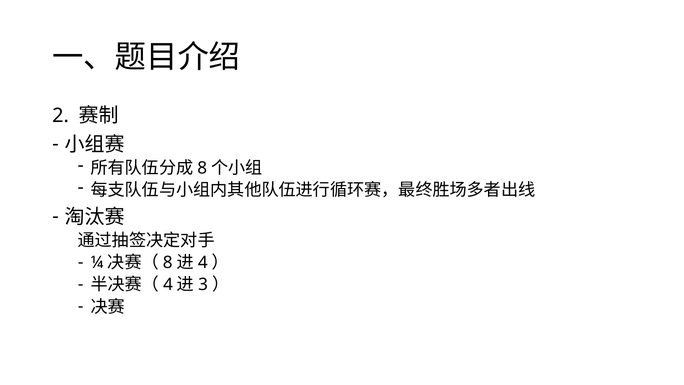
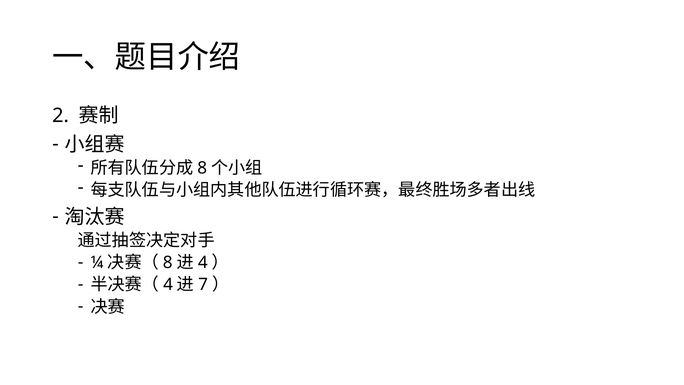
3: 3 -> 7 (203, 285)
